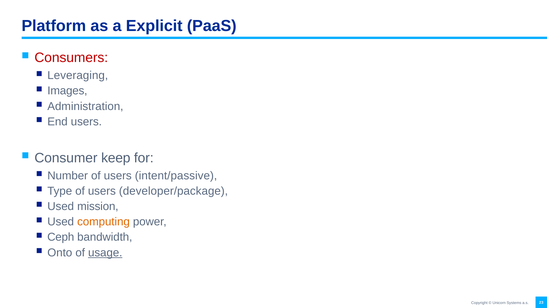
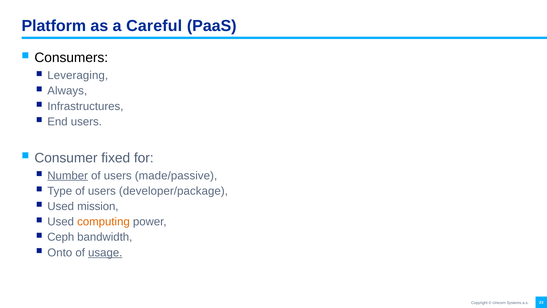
Explicit: Explicit -> Careful (154, 26)
Consumers colour: red -> black (71, 58)
Images: Images -> Always (67, 91)
Administration: Administration -> Infrastructures (85, 106)
keep: keep -> fixed (116, 158)
Number underline: none -> present (68, 175)
intent/passive: intent/passive -> made/passive (176, 175)
